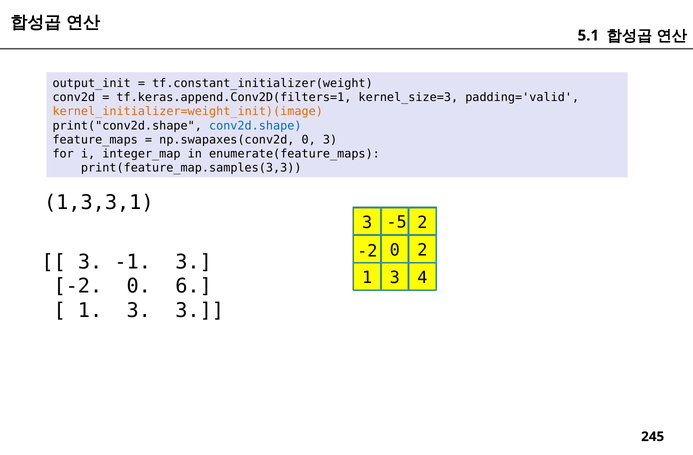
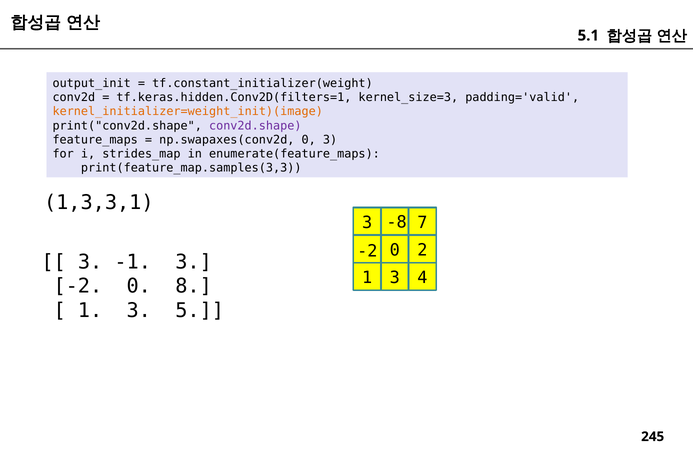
tf.keras.append.Conv2D(filters=1: tf.keras.append.Conv2D(filters=1 -> tf.keras.hidden.Conv2D(filters=1 (234, 97)
conv2d.shape colour: blue -> purple (255, 126)
integer_map: integer_map -> strides_map (141, 154)
-5: -5 -> -8 (397, 222)
3 2: 2 -> 7 (422, 223)
6: 6 -> 8 (194, 286)
3 3: 3 -> 5 (200, 311)
